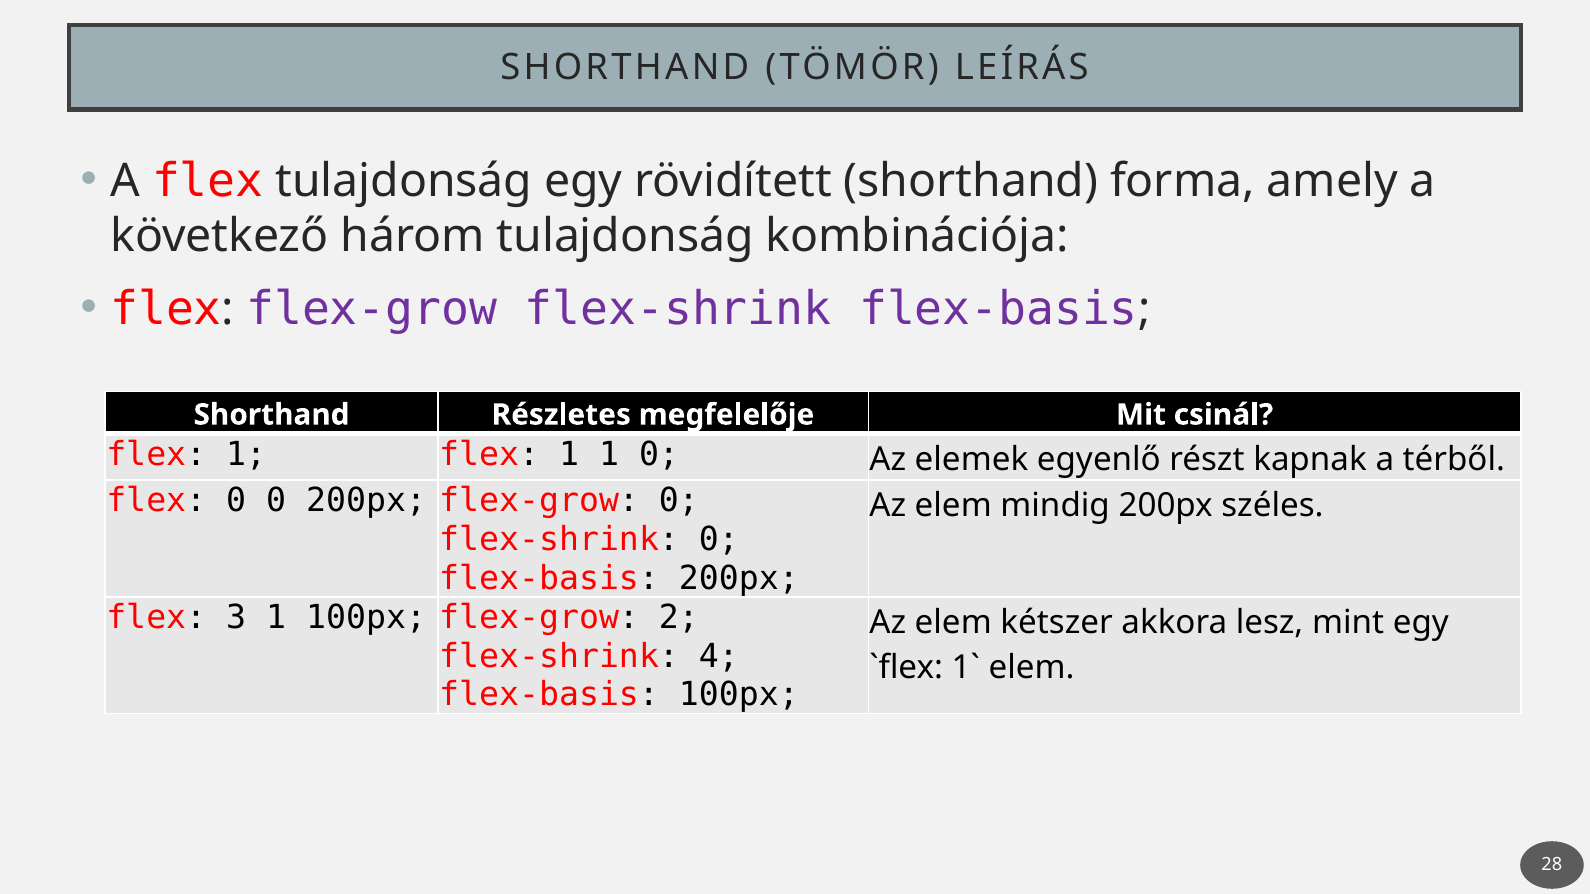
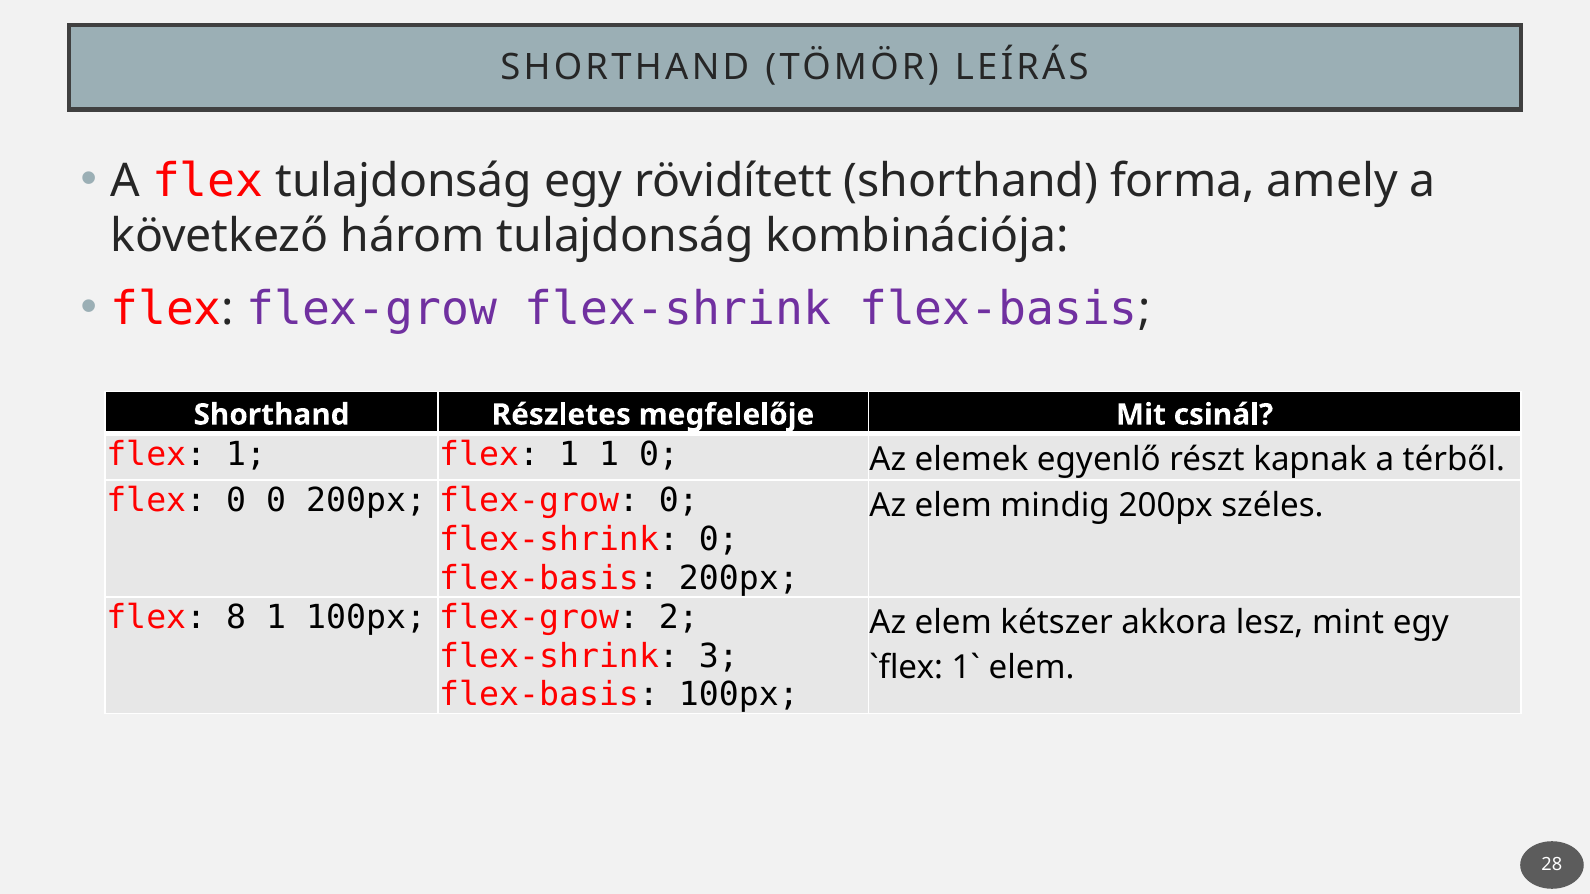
3: 3 -> 8 (236, 618)
4: 4 -> 3 (719, 657)
